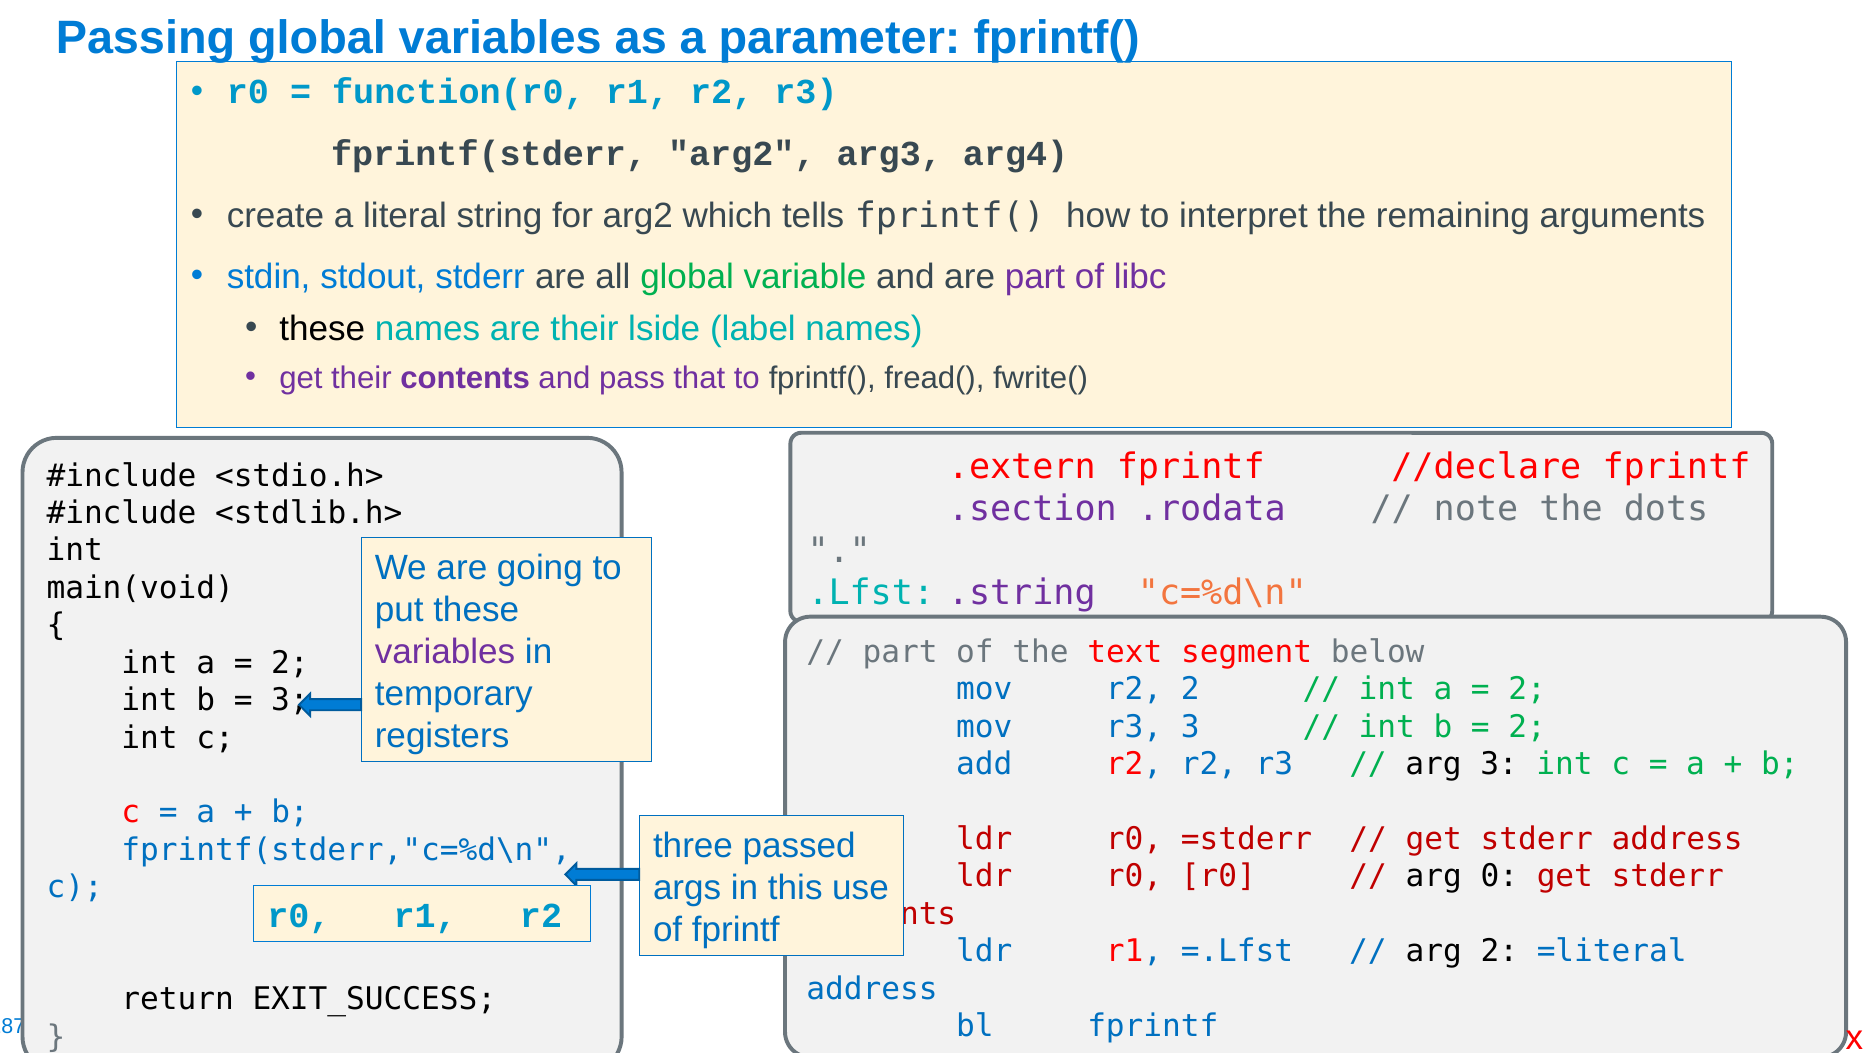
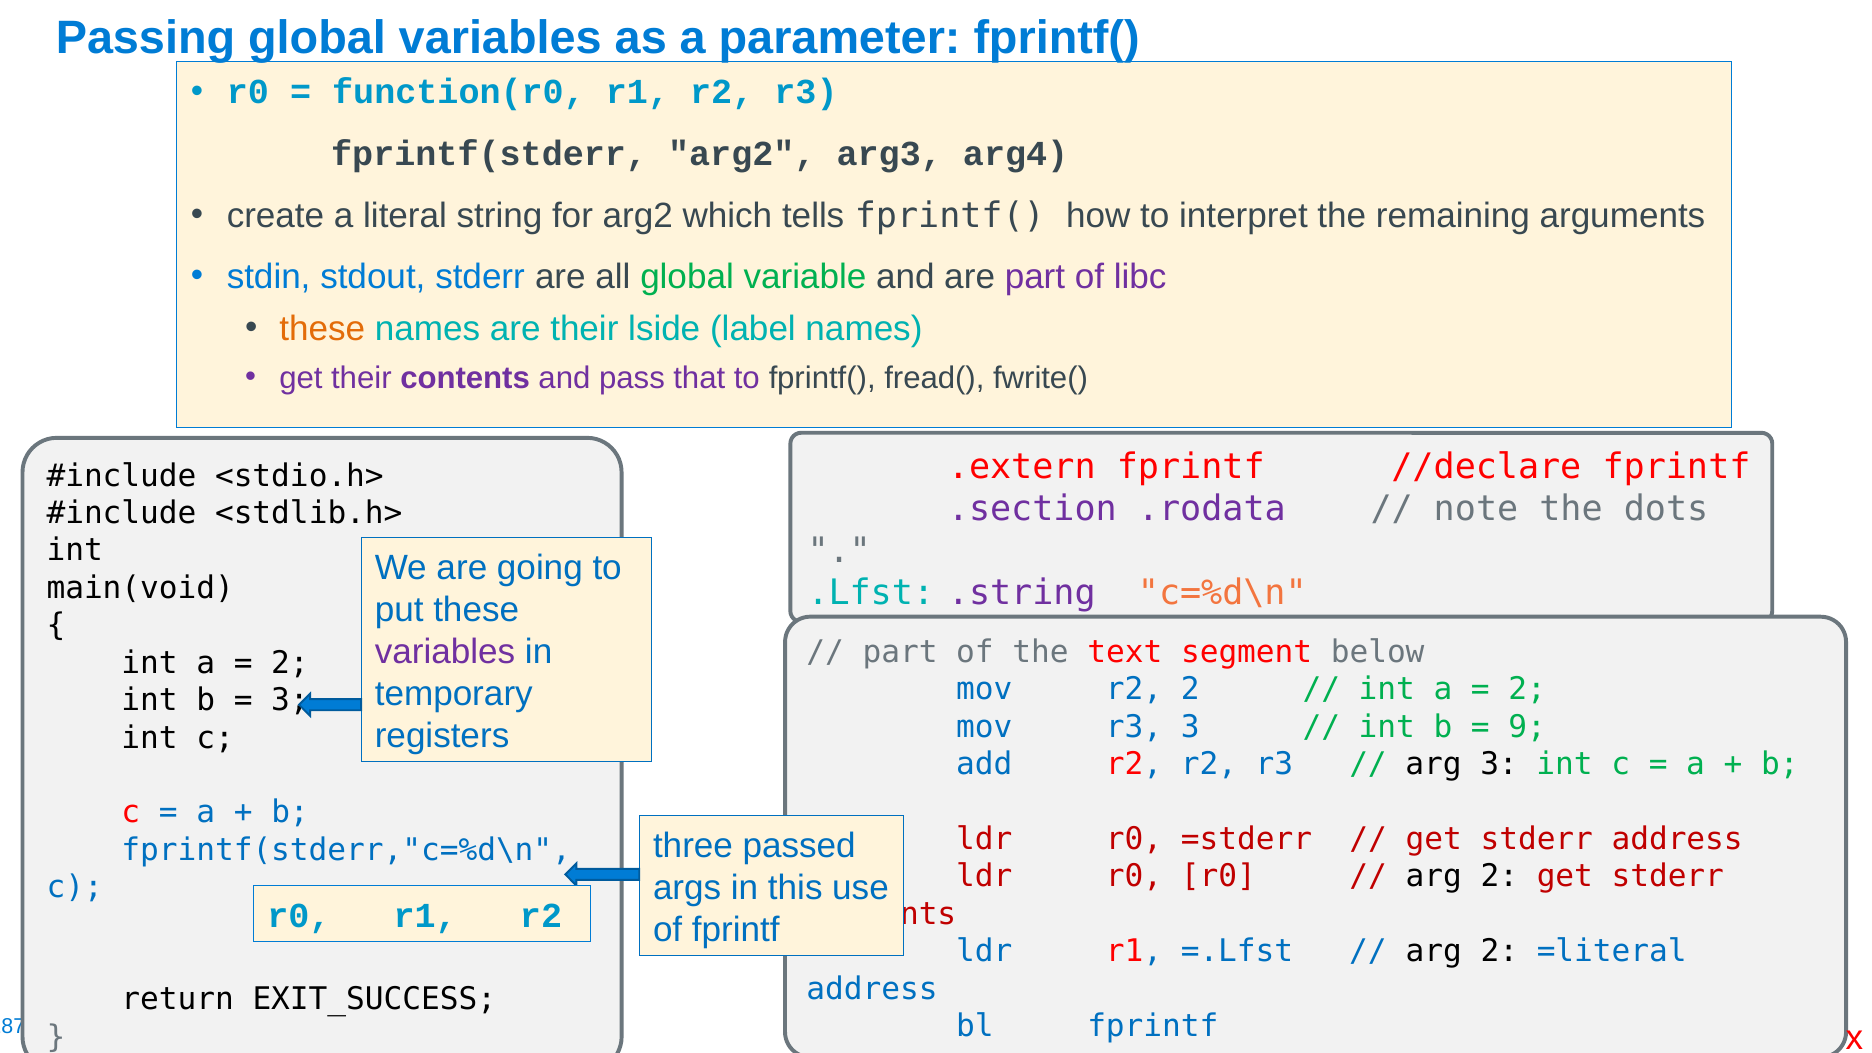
these colour: black -> orange (322, 329)
2: 2 -> 9 (1527, 727)
0: 0 -> 2 (1499, 876)
